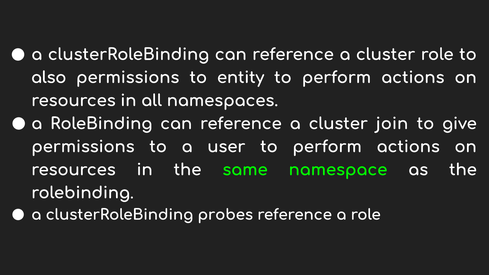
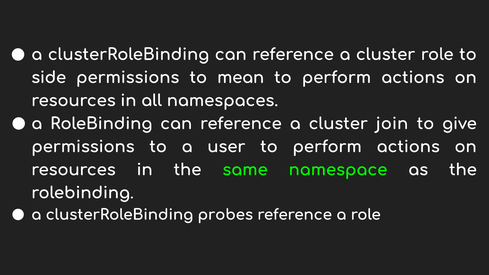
also: also -> side (49, 78)
entity: entity -> mean (241, 78)
